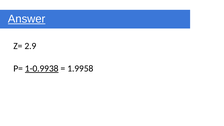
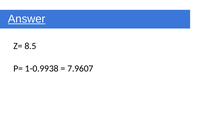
2.9: 2.9 -> 8.5 (30, 46)
1-0.9938 underline: present -> none (42, 68)
1.9958: 1.9958 -> 7.9607 (80, 68)
